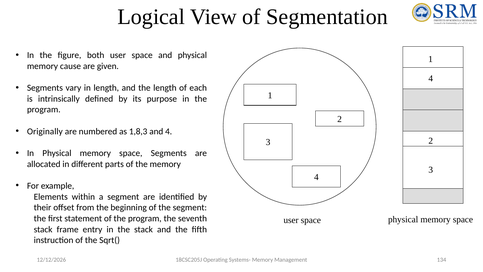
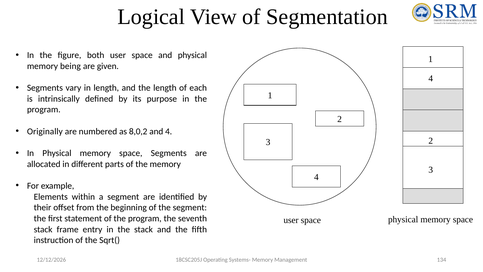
cause: cause -> being (70, 66)
1,8,3: 1,8,3 -> 8,0,2 (138, 131)
